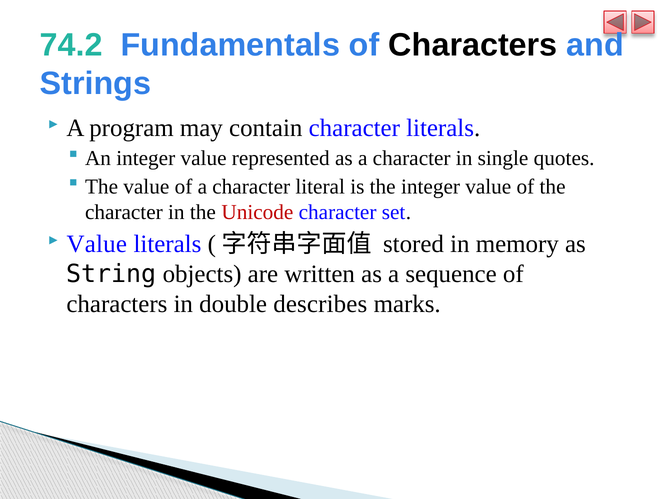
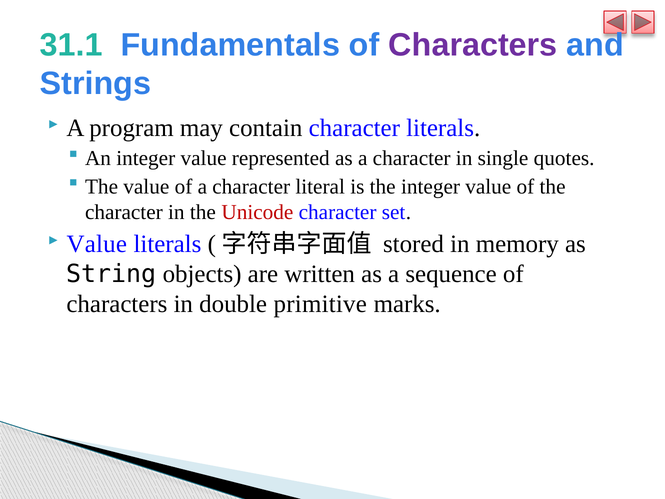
74.2: 74.2 -> 31.1 (71, 45)
Characters colour: black -> purple (473, 45)
describes: describes -> primitive (320, 304)
